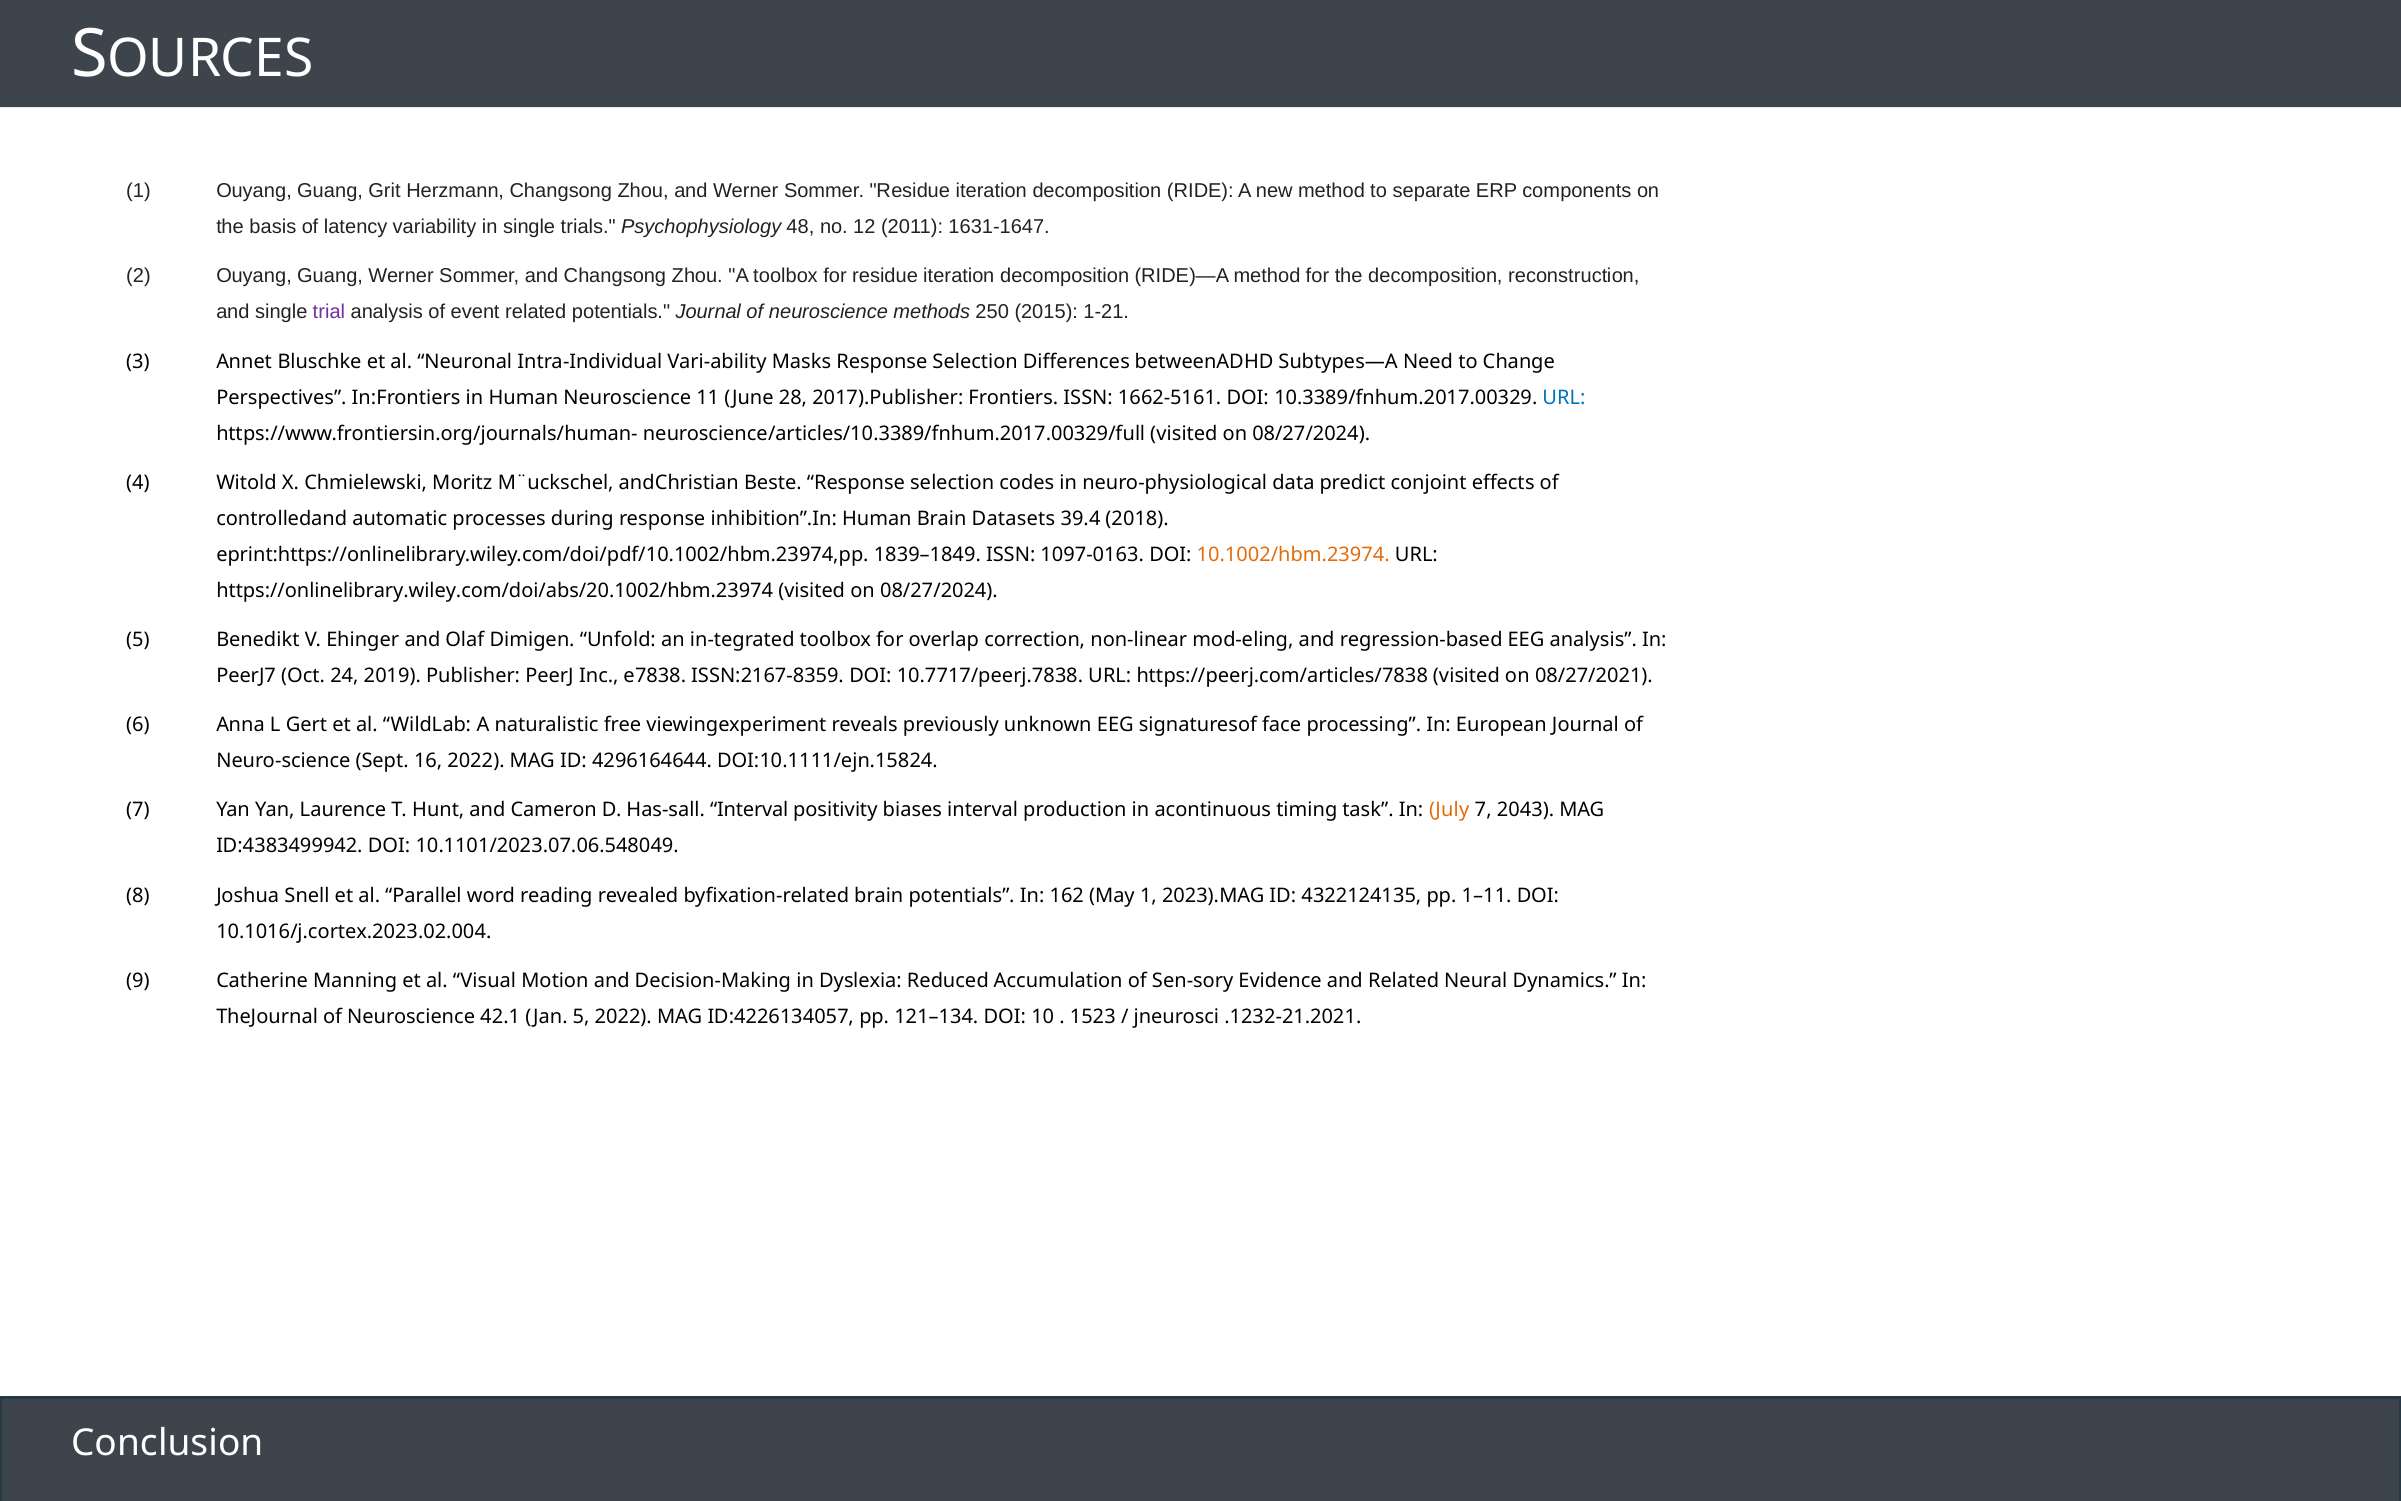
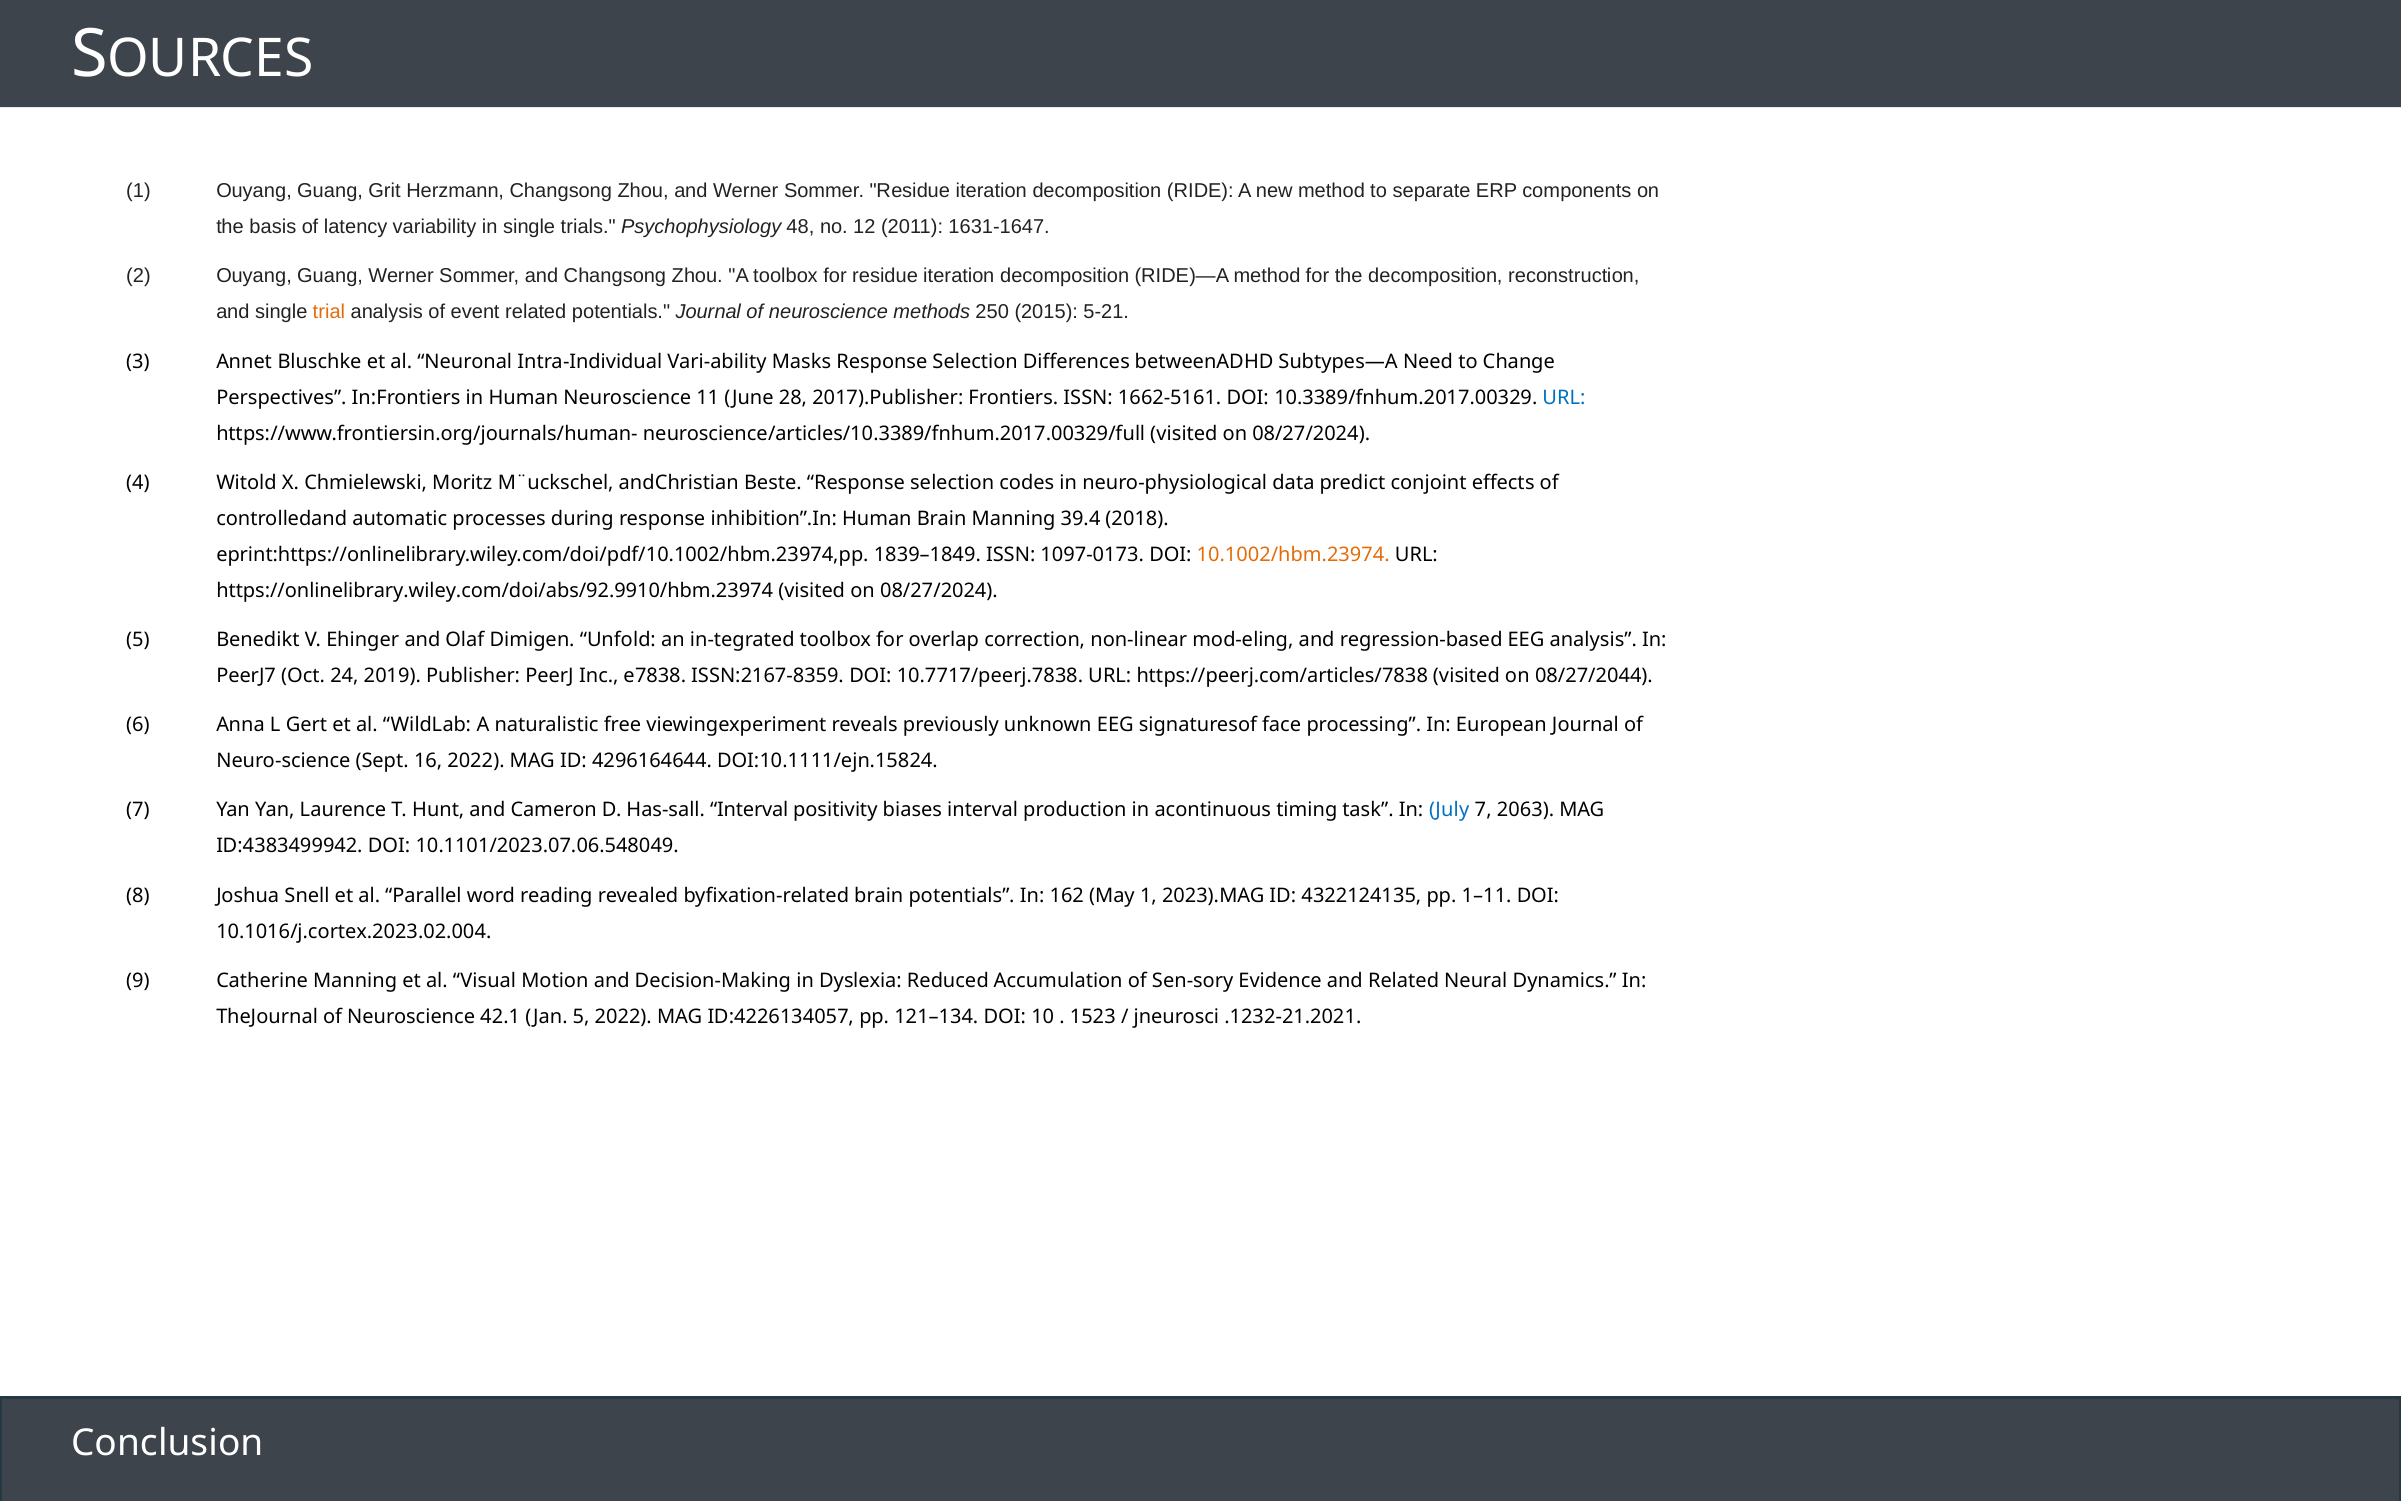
trial colour: purple -> orange (329, 312)
1-21: 1-21 -> 5-21 (1106, 312)
Brain Datasets: Datasets -> Manning (1014, 519)
1097-0163: 1097-0163 -> 1097-0173 (1092, 555)
https://onlinelibrary.wiley.com/doi/abs/20.1002/hbm.23974: https://onlinelibrary.wiley.com/doi/abs/20.1002/hbm.23974 -> https://onlinelibrary.wiley.com/doi/abs/92.9910/hbm.23974 (495, 591)
08/27/2021: 08/27/2021 -> 08/27/2044 (1594, 676)
July colour: orange -> blue (1449, 810)
2043: 2043 -> 2063 (1525, 810)
